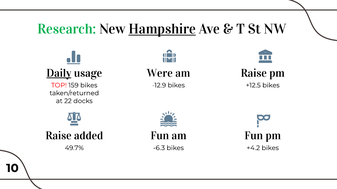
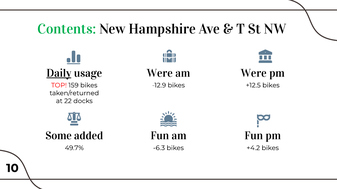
Research: Research -> Contents (67, 29)
Hampshire underline: present -> none (162, 29)
Raise: Raise -> Were (254, 73)
Raise: Raise -> Some (59, 136)
